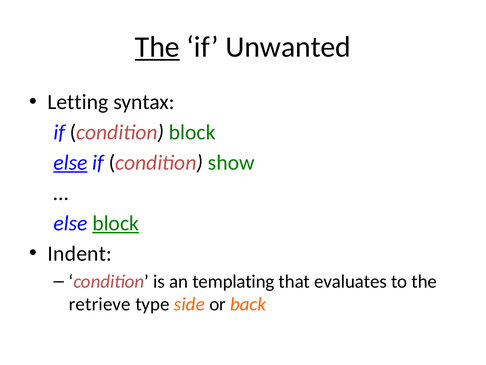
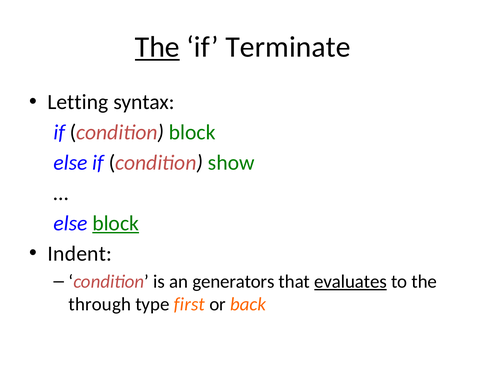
Unwanted: Unwanted -> Terminate (288, 47)
else underline: present -> none (70, 162)
templating: templating -> generators (233, 281)
evaluates underline: none -> present (351, 281)
retrieve: retrieve -> through (100, 304)
side: side -> first (189, 304)
